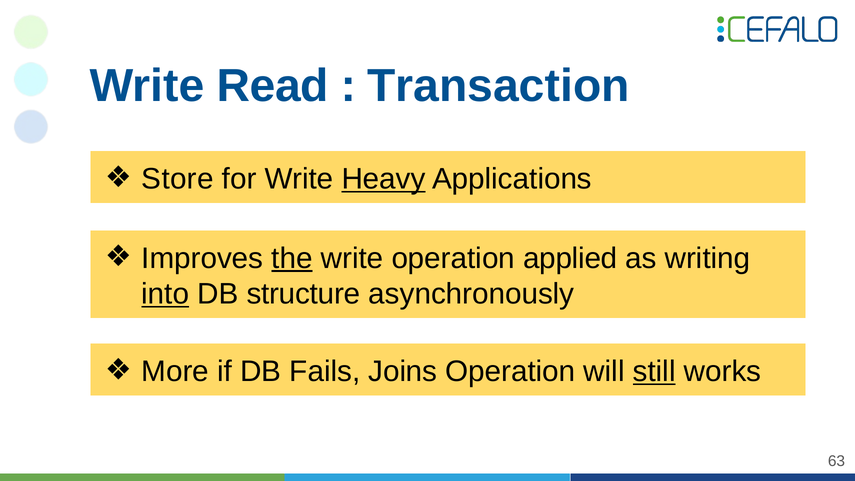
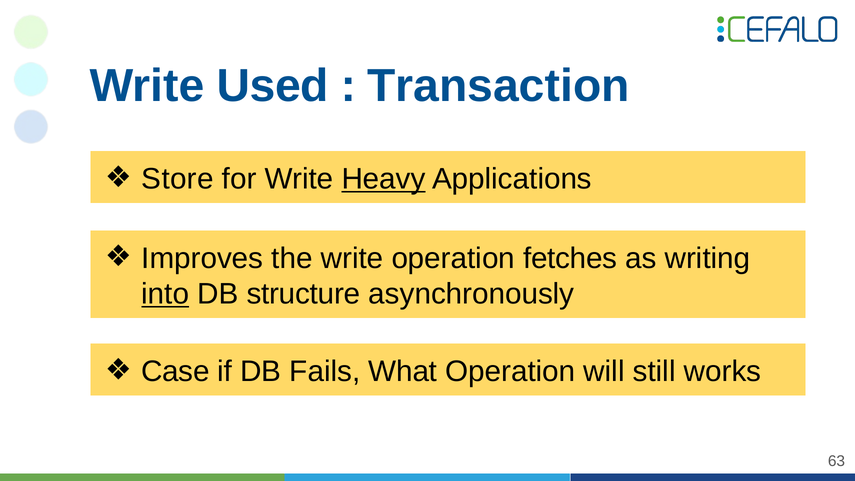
Read: Read -> Used (273, 86)
the underline: present -> none (292, 258)
applied: applied -> fetches (570, 258)
More: More -> Case (175, 371)
Joins: Joins -> What (403, 371)
still underline: present -> none (654, 371)
